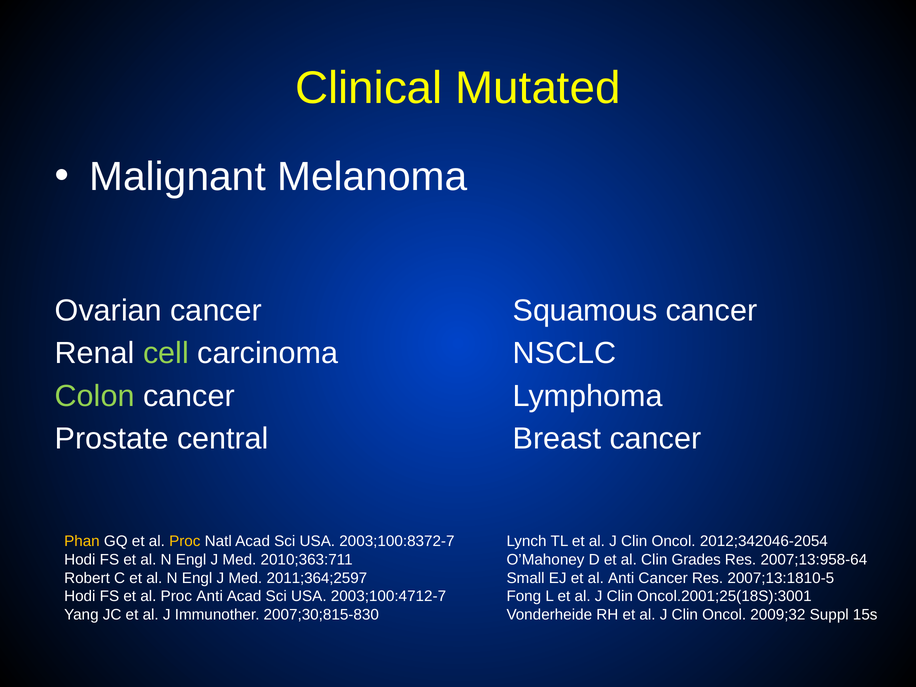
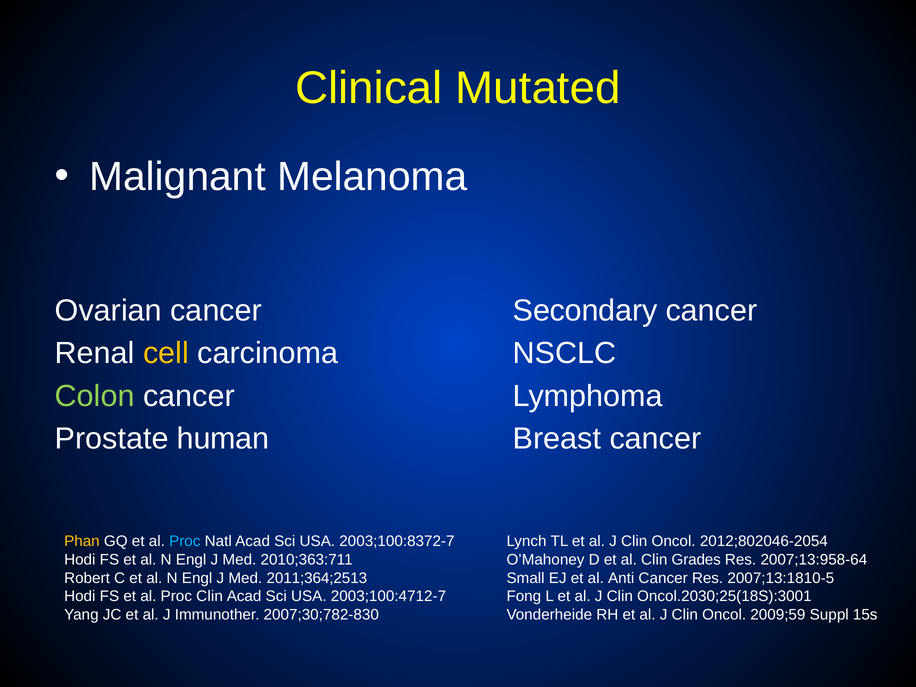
Squamous: Squamous -> Secondary (585, 311)
cell colour: light green -> yellow (166, 353)
central: central -> human (223, 439)
Proc colour: yellow -> light blue (185, 541)
2012;342046-2054: 2012;342046-2054 -> 2012;802046-2054 (764, 541)
2011;364;2597: 2011;364;2597 -> 2011;364;2513 (317, 578)
Proc Anti: Anti -> Clin (210, 596)
Oncol.2001;25(18S):3001: Oncol.2001;25(18S):3001 -> Oncol.2030;25(18S):3001 (724, 596)
2007;30;815-830: 2007;30;815-830 -> 2007;30;782-830 (321, 615)
2009;32: 2009;32 -> 2009;59 (778, 615)
